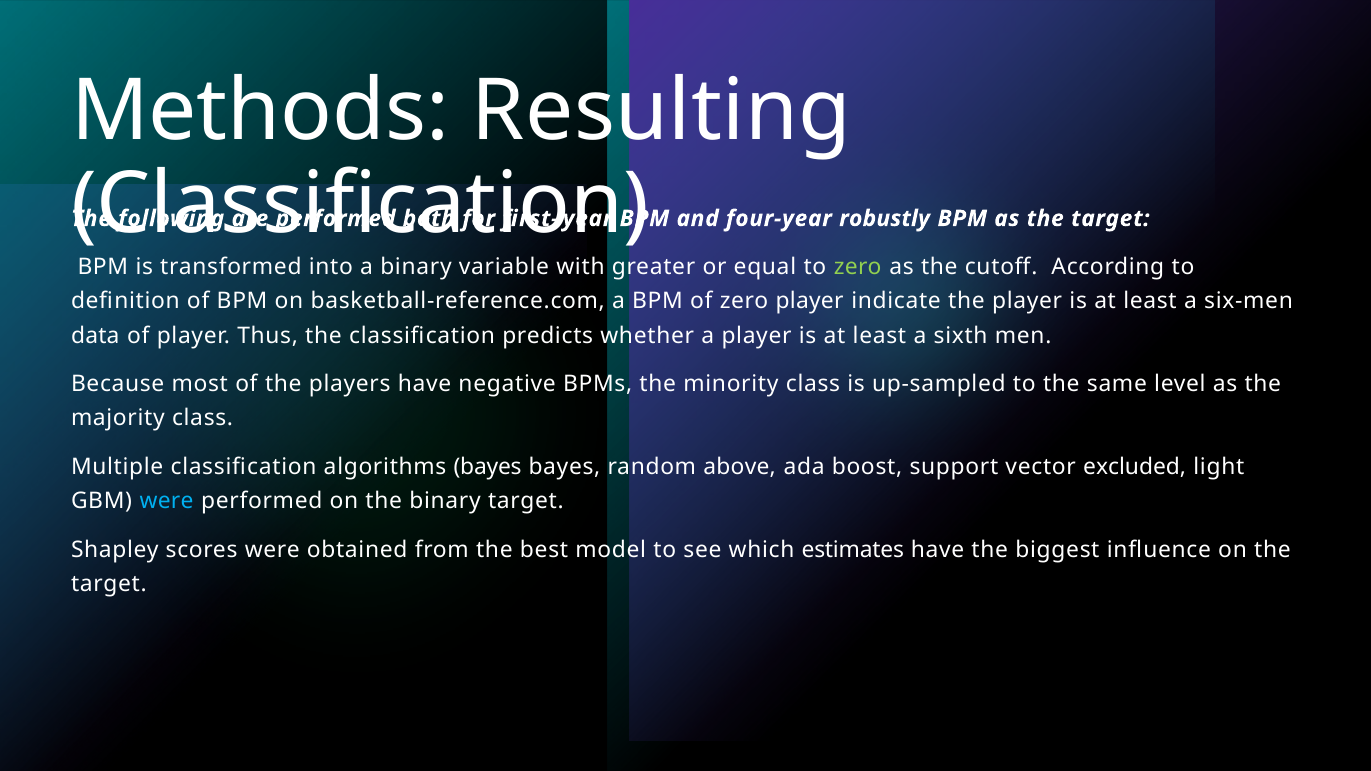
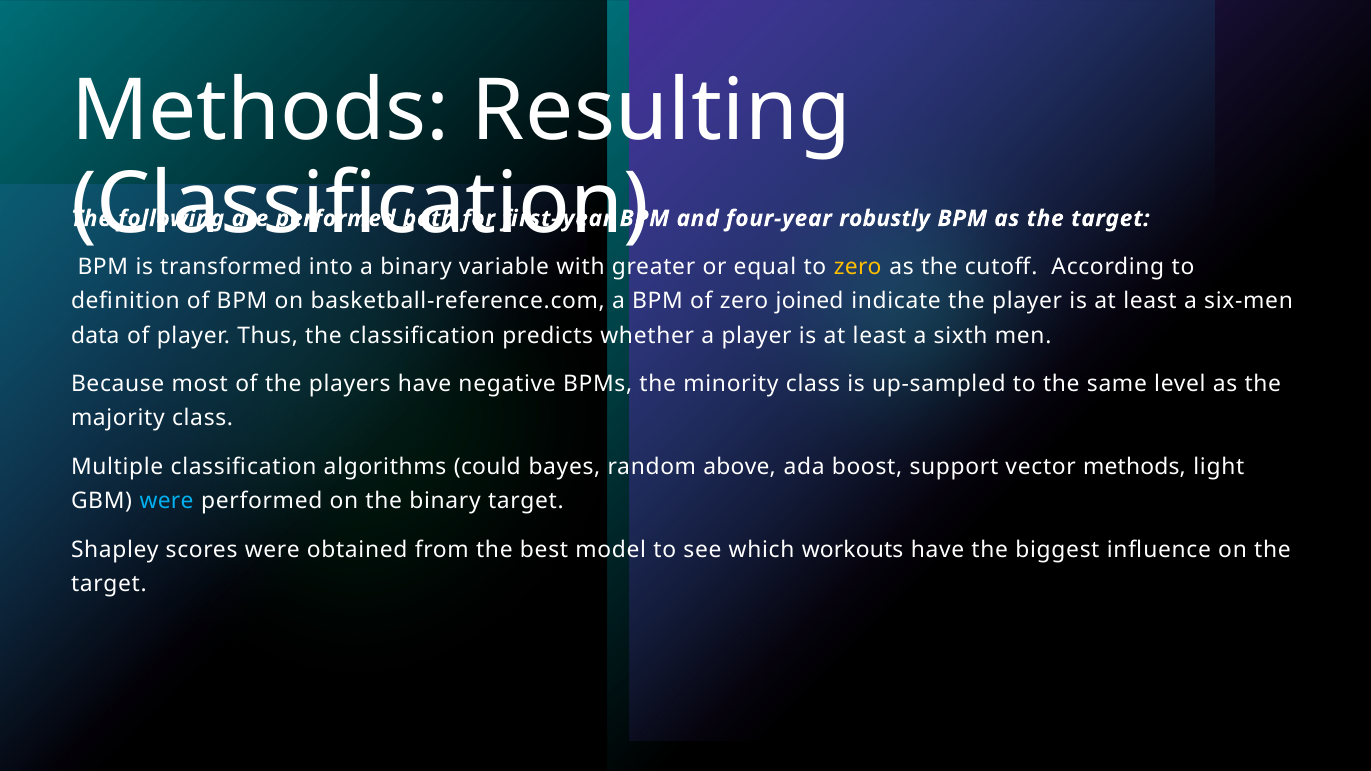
zero colour: light green -> yellow (858, 267)
zero player: player -> joined (810, 301)
algorithms bayes: bayes -> could (487, 467)
vector excluded: excluded -> methods (1135, 467)
estimates: estimates -> workouts (853, 550)
